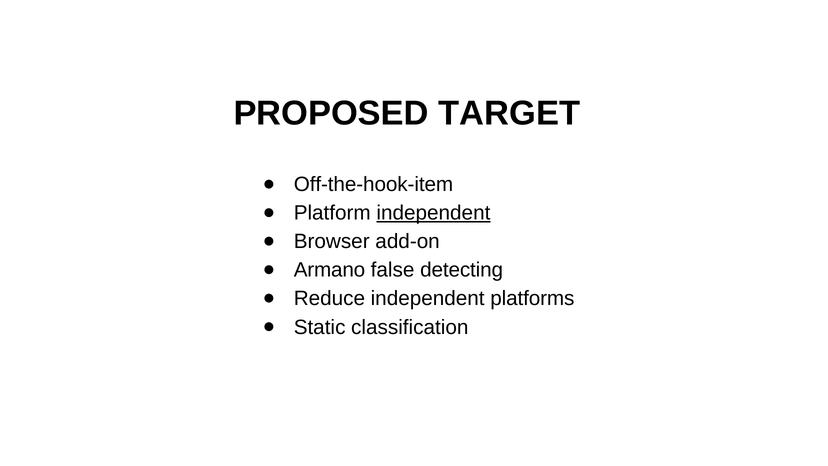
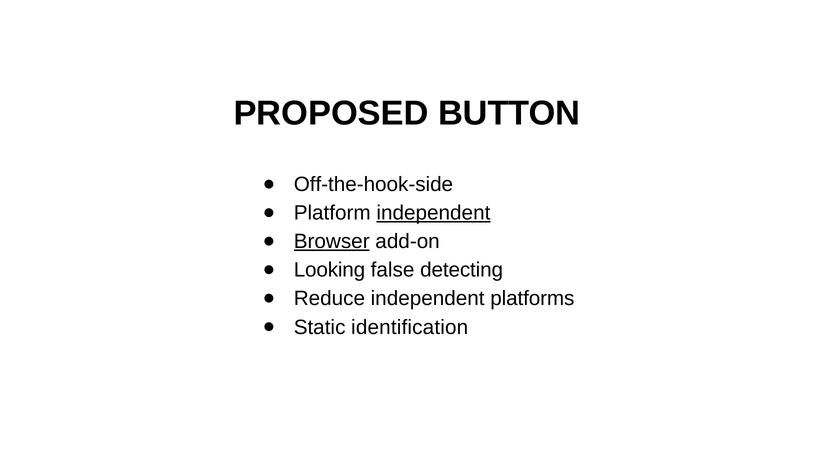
TARGET: TARGET -> BUTTON (509, 113)
Off-the-hook-item: Off-the-hook-item -> Off-the-hook-side (373, 184)
Browser underline: none -> present (332, 241)
Armano: Armano -> Looking (329, 270)
classification: classification -> identification (410, 327)
